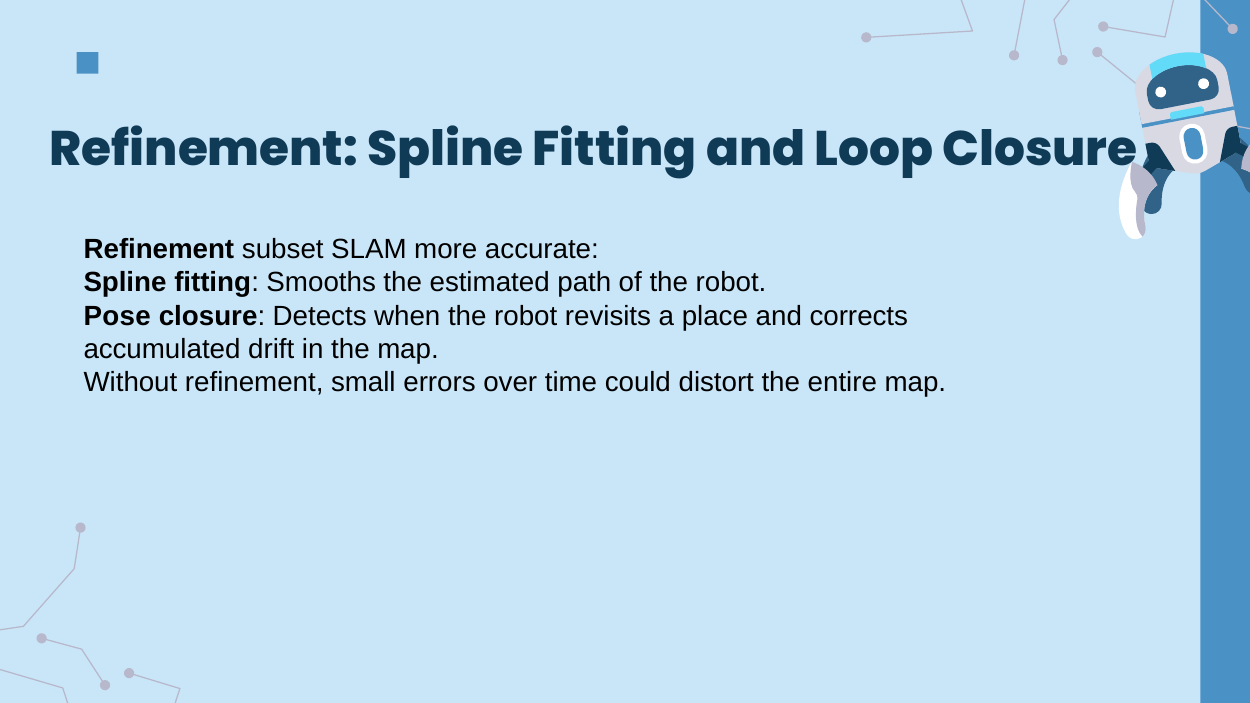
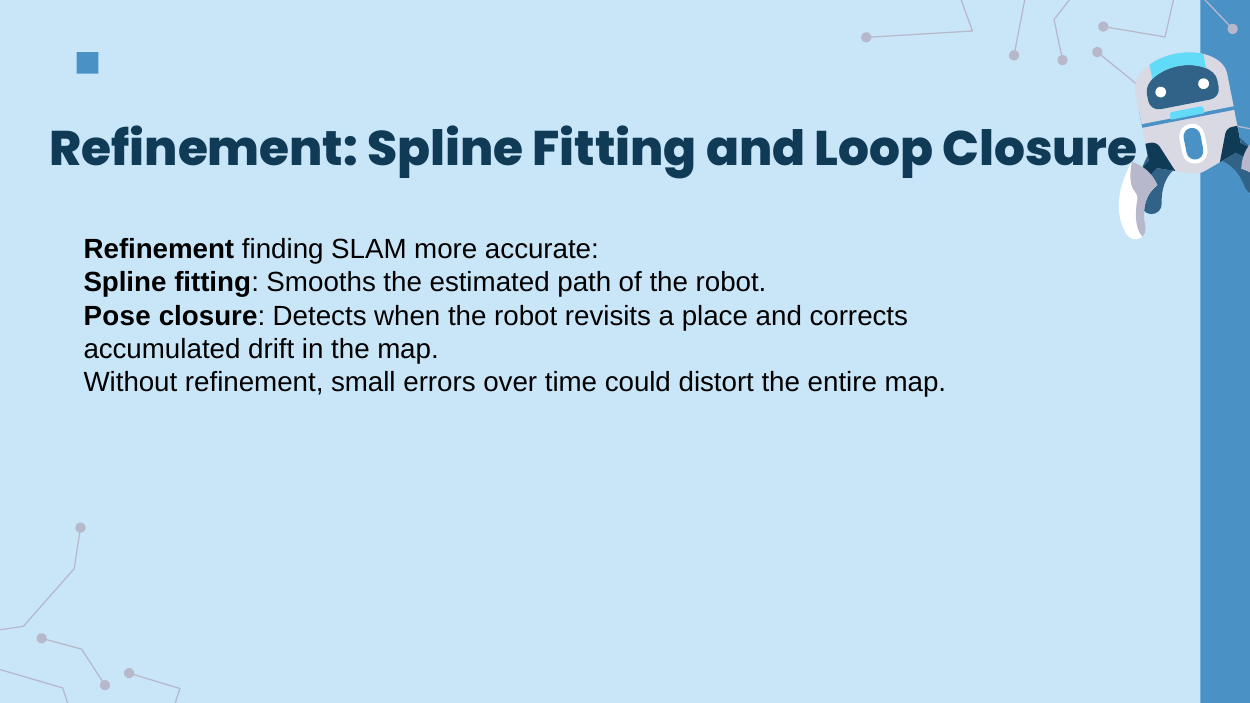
subset: subset -> finding (283, 249)
